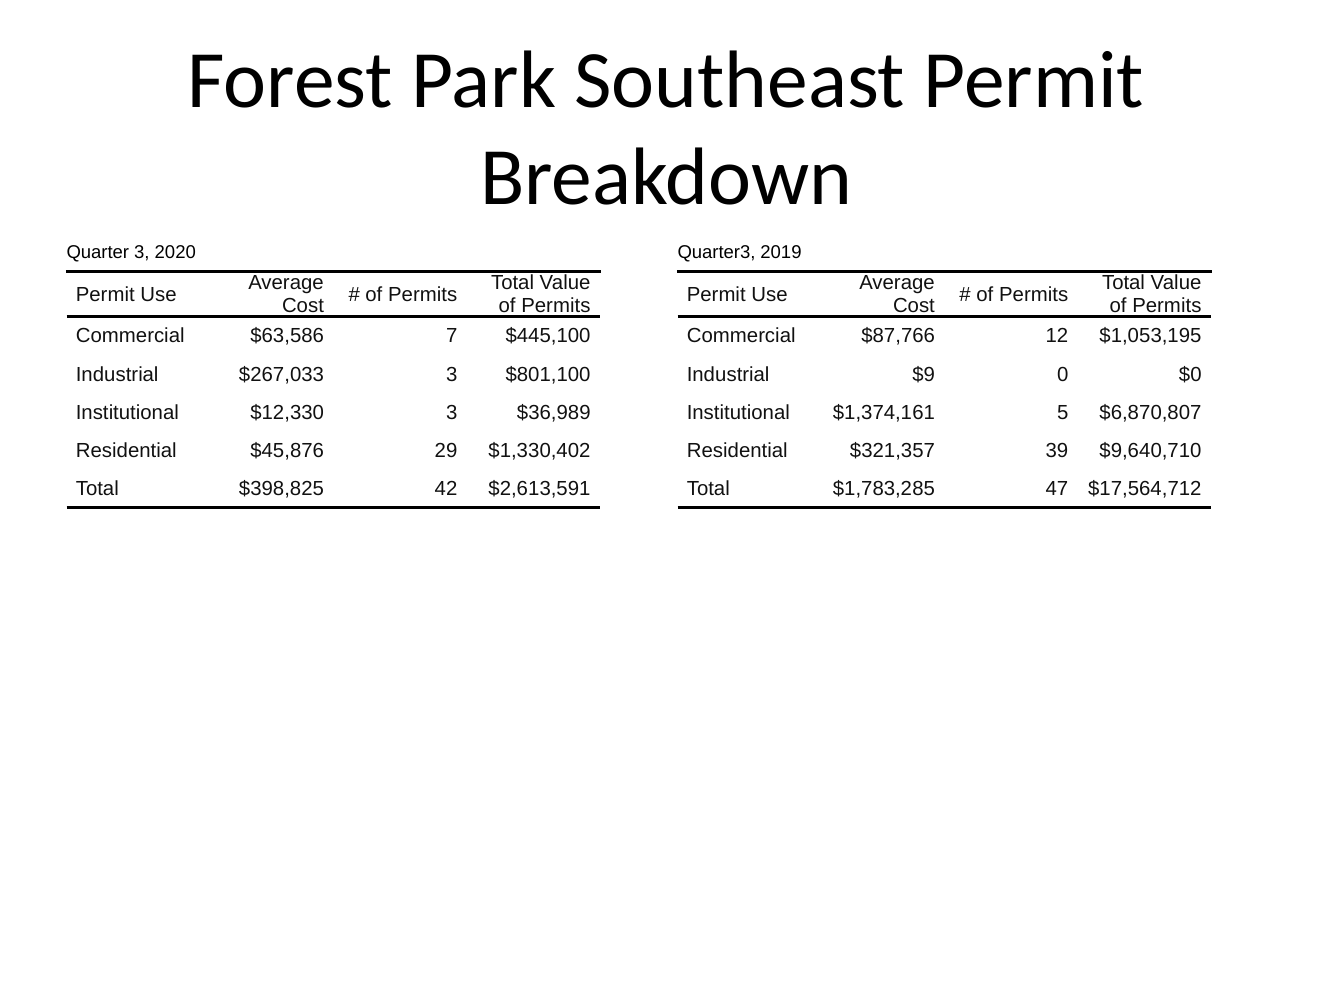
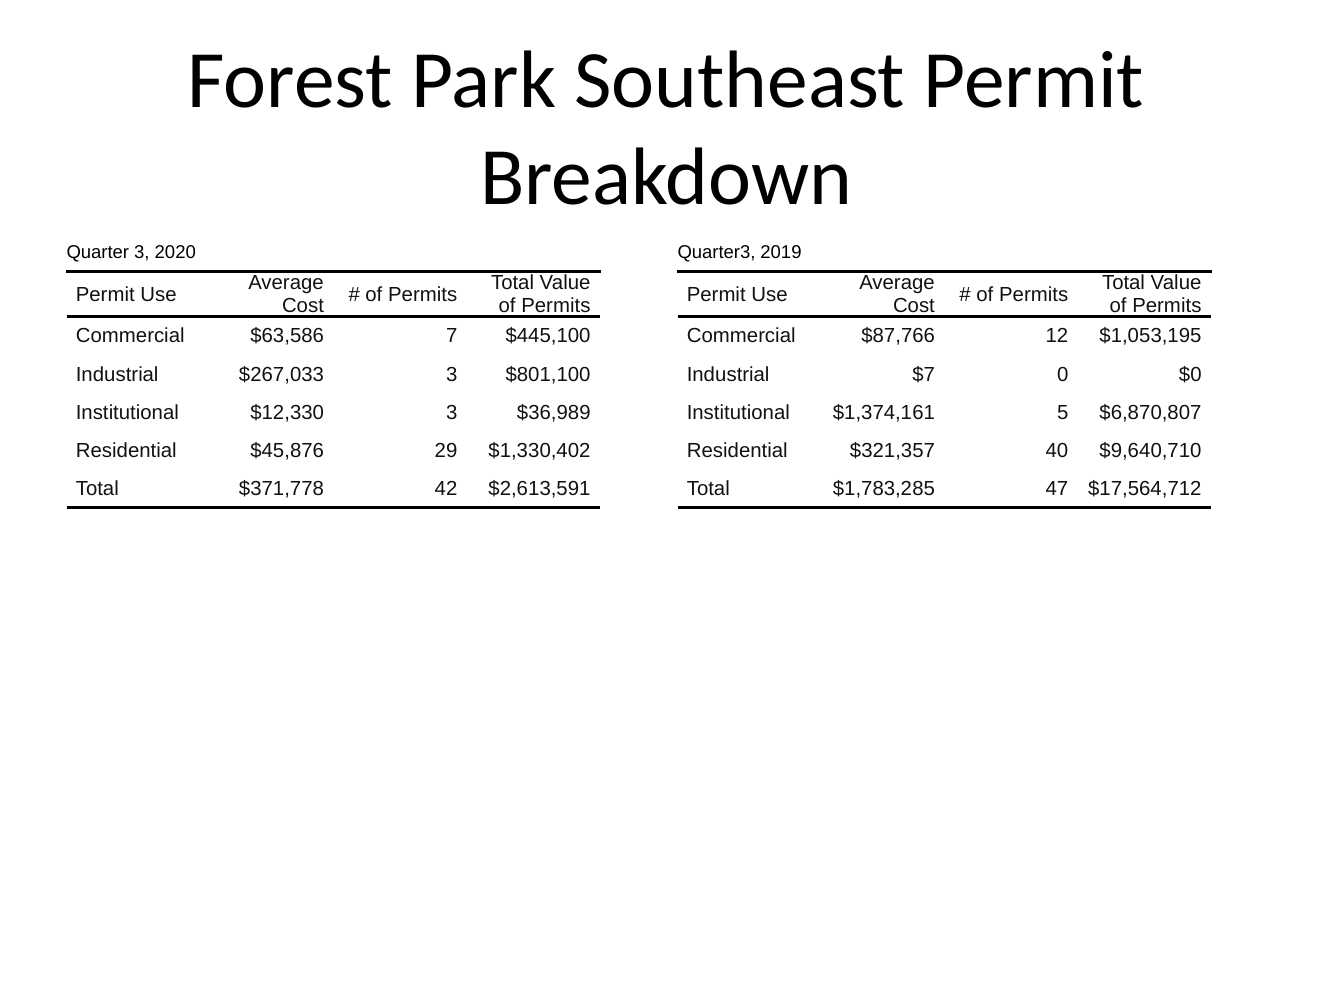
$9: $9 -> $7 (924, 374)
39: 39 -> 40 (1057, 450)
$398,825: $398,825 -> $371,778 (281, 488)
